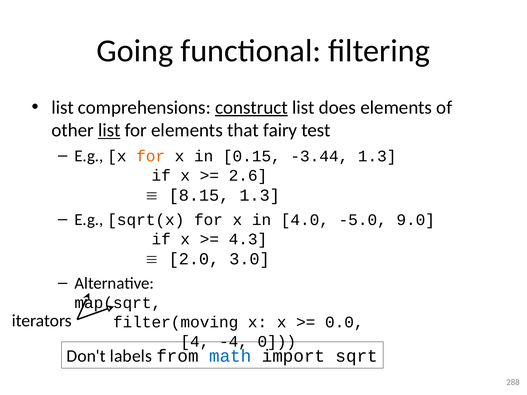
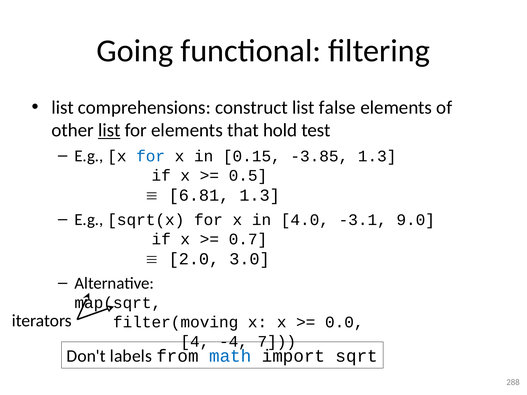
construct underline: present -> none (251, 108)
does: does -> false (337, 108)
fairy: fairy -> hold (280, 130)
for colour: orange -> blue (151, 156)
-3.44: -3.44 -> -3.85 (319, 156)
2.6: 2.6 -> 0.5 (248, 176)
8.15: 8.15 -> 6.81 (199, 195)
-5.0: -5.0 -> -3.1 (363, 220)
4.3: 4.3 -> 0.7 (248, 239)
0: 0 -> 7 (277, 342)
